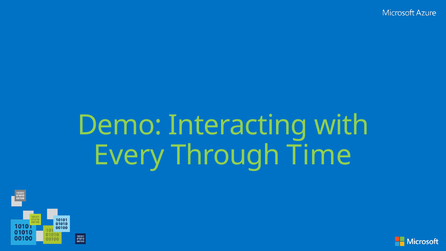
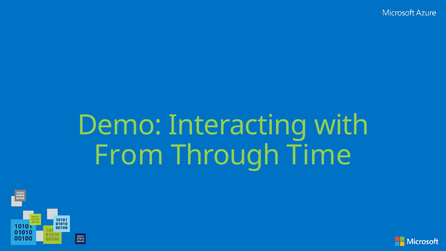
Every: Every -> From (129, 155)
